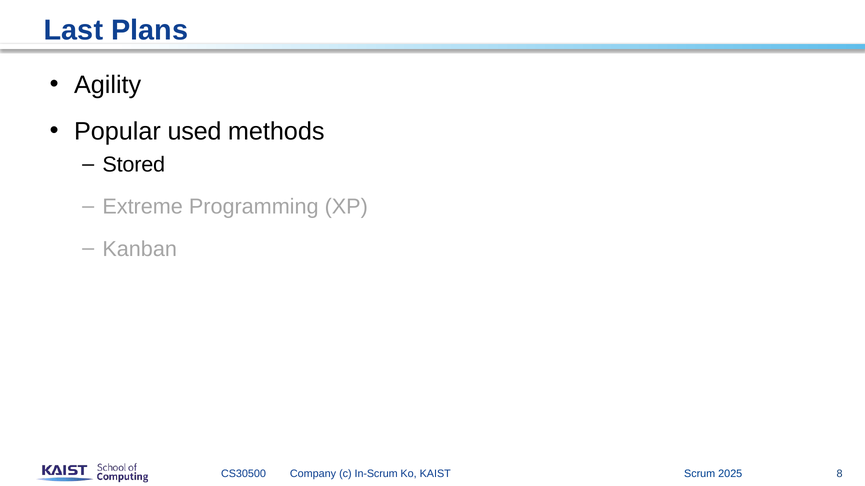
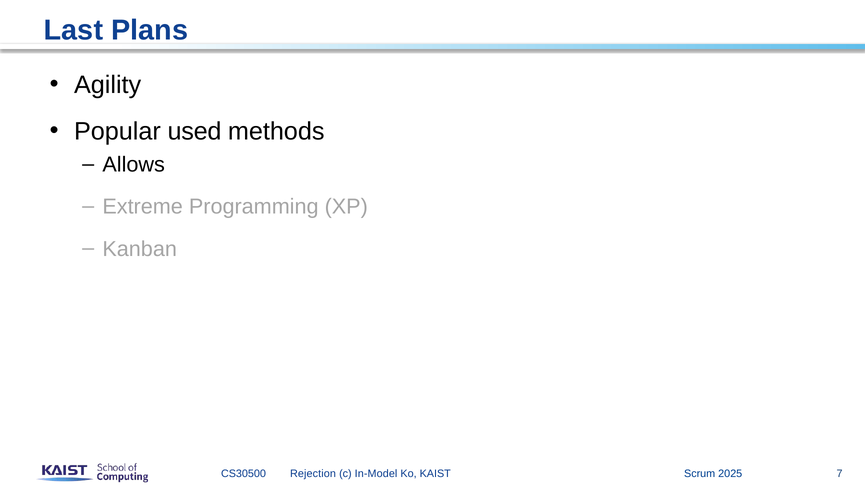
Stored: Stored -> Allows (134, 165)
Company: Company -> Rejection (313, 474)
In-Scrum: In-Scrum -> In-Model (376, 474)
8: 8 -> 7 (840, 474)
